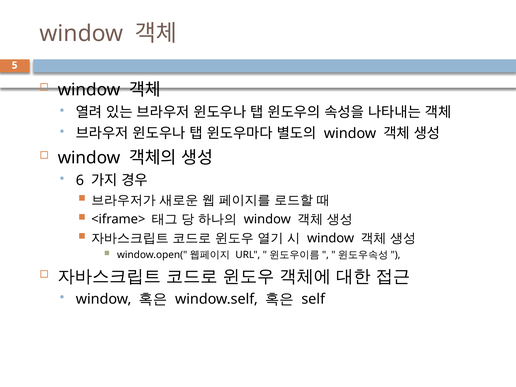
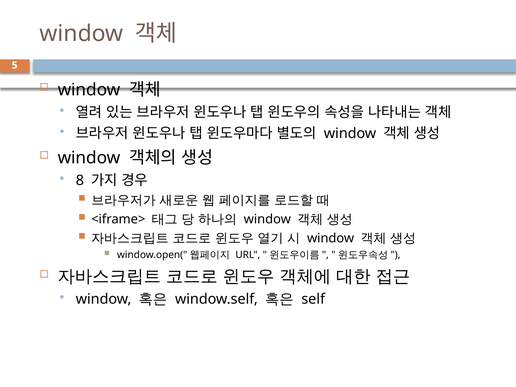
6: 6 -> 8 (80, 180)
